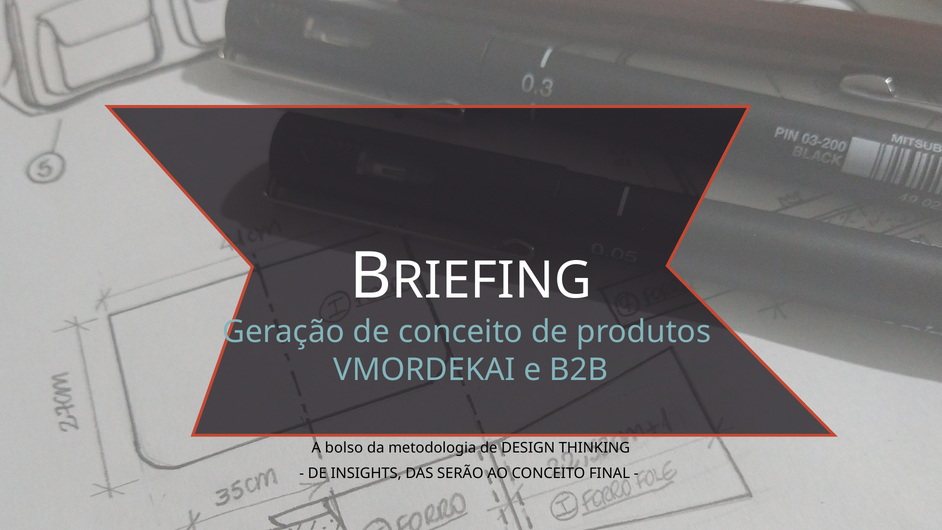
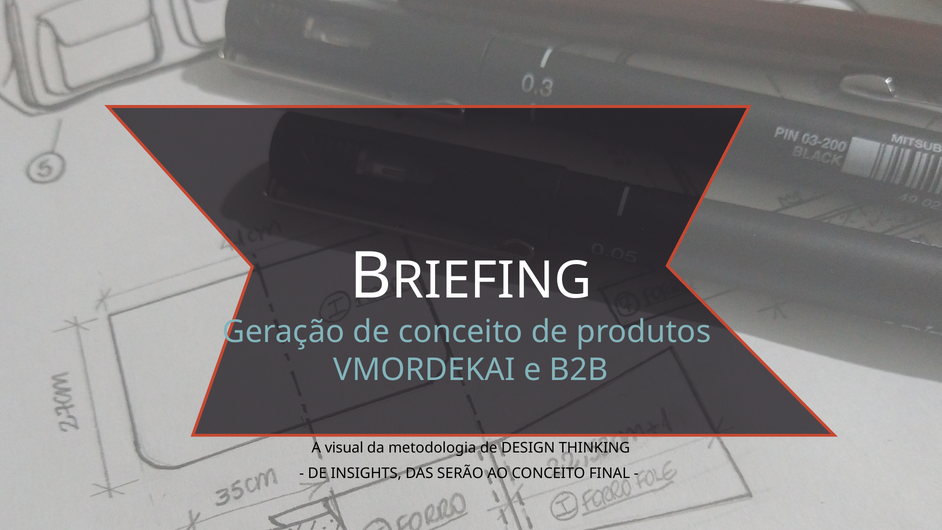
bolso: bolso -> visual (344, 448)
